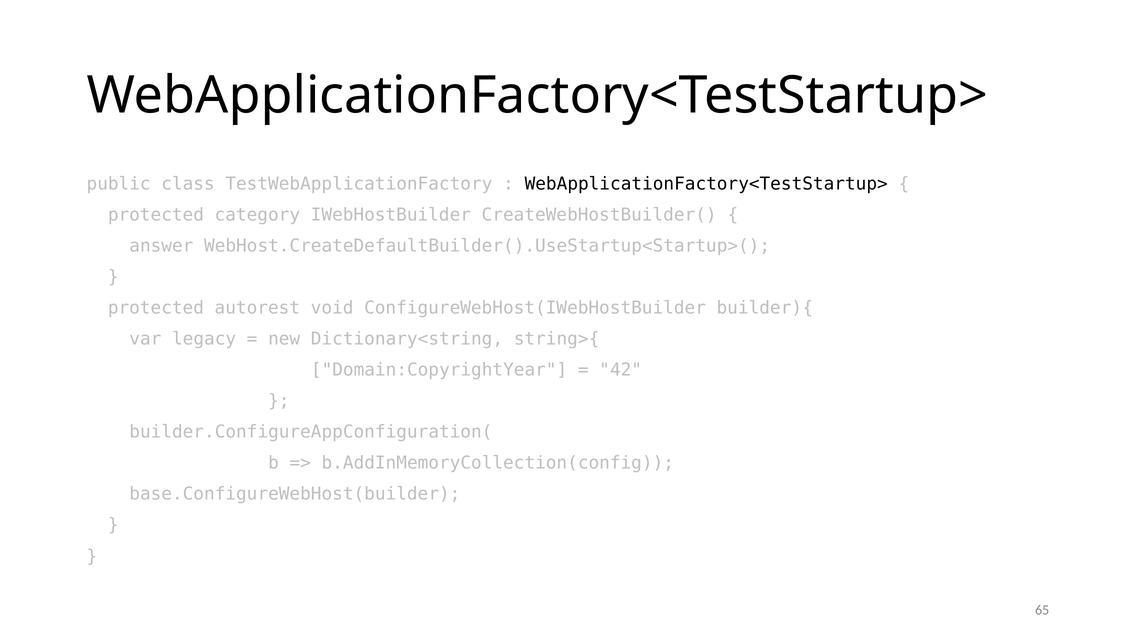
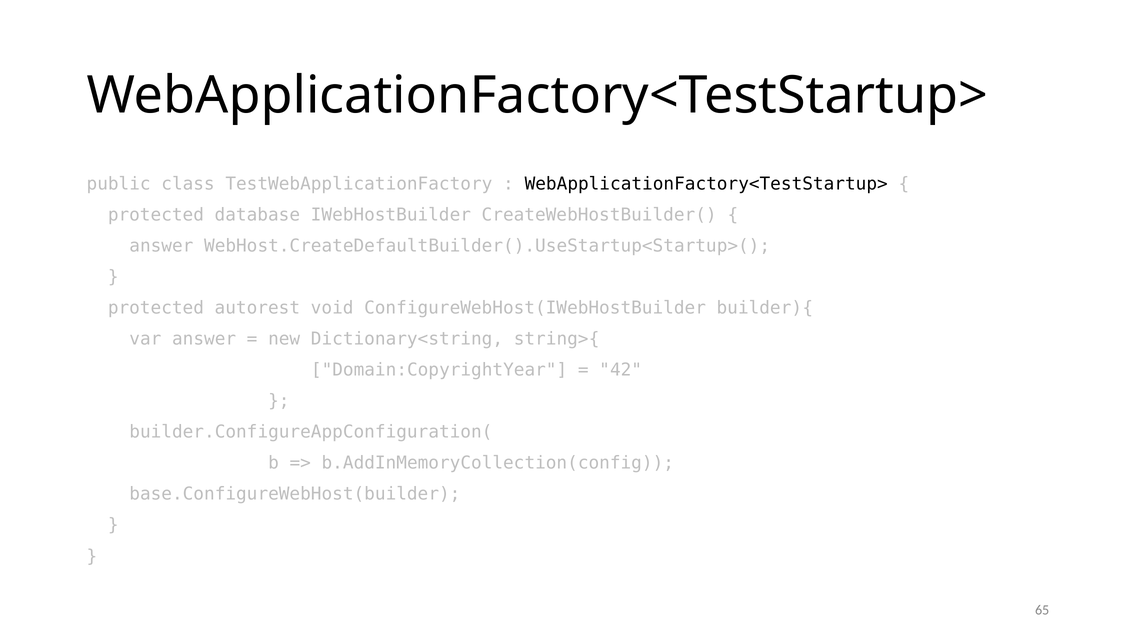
category: category -> database (257, 215)
var legacy: legacy -> answer (204, 339)
